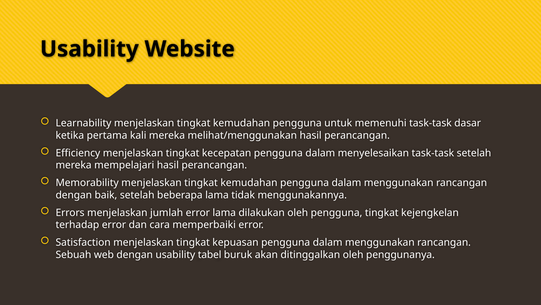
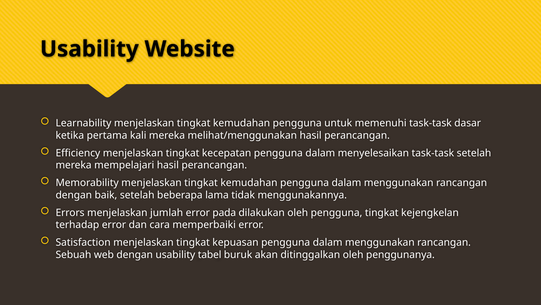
error lama: lama -> pada (224, 212)
